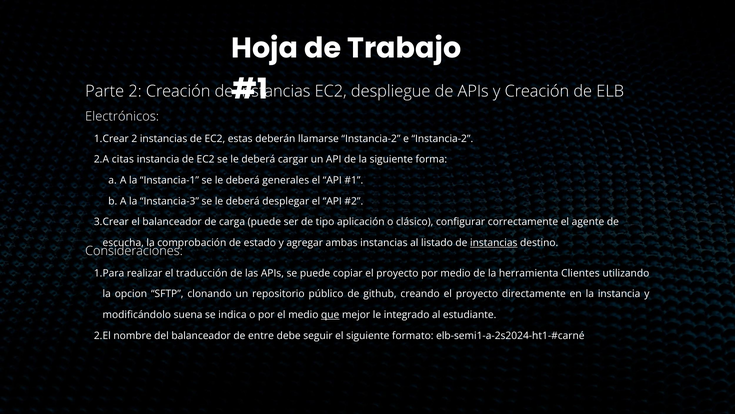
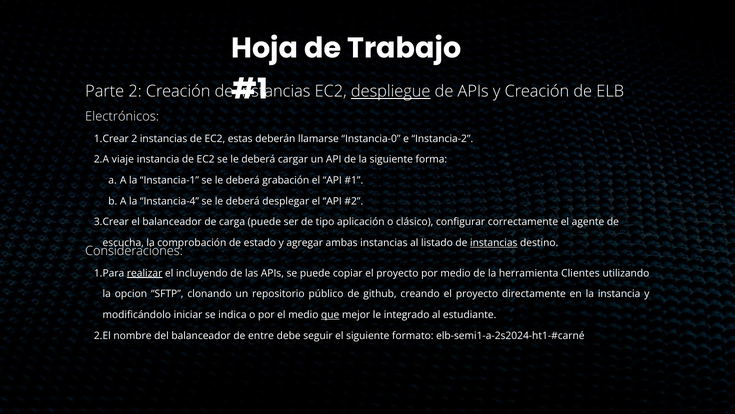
despliegue underline: none -> present (391, 91)
llamarse Instancia-2: Instancia-2 -> Instancia-0 (371, 139)
citas: citas -> viaje (123, 159)
generales: generales -> grabación (286, 180)
Instancia-3: Instancia-3 -> Instancia-4 (169, 201)
realizar underline: none -> present (145, 273)
traducción: traducción -> incluyendo (202, 273)
suena: suena -> iniciar (188, 314)
